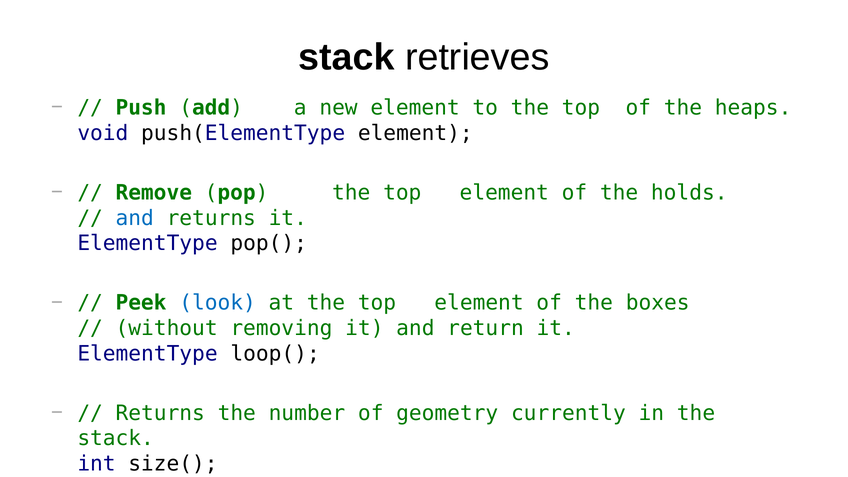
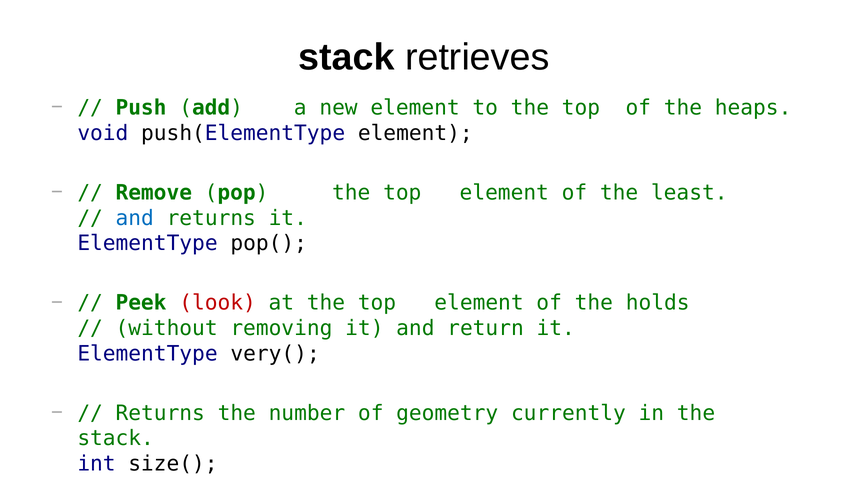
holds: holds -> least (689, 193)
look colour: blue -> red (218, 303)
boxes: boxes -> holds (658, 303)
loop(: loop( -> very( (275, 354)
